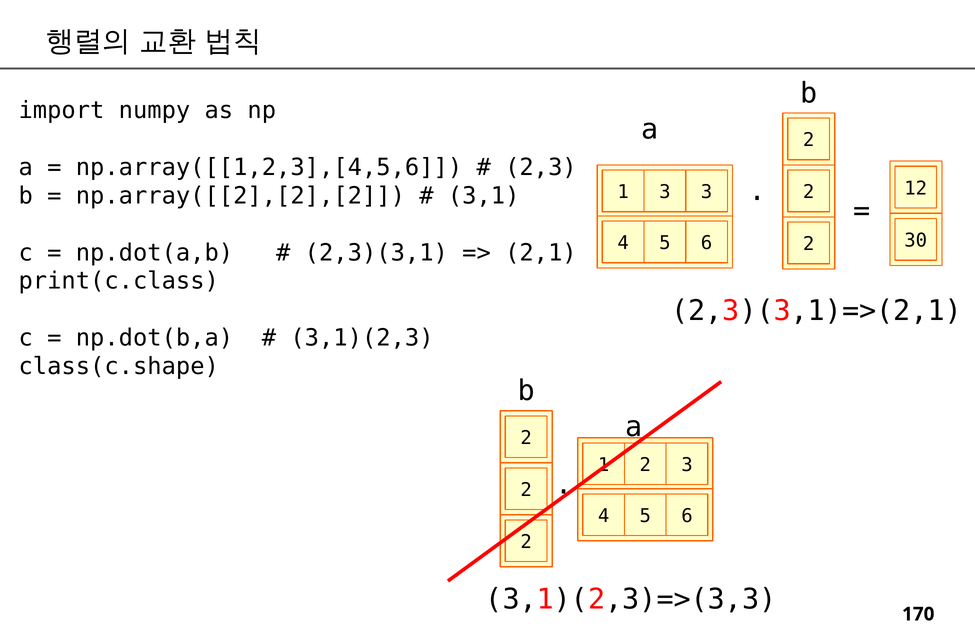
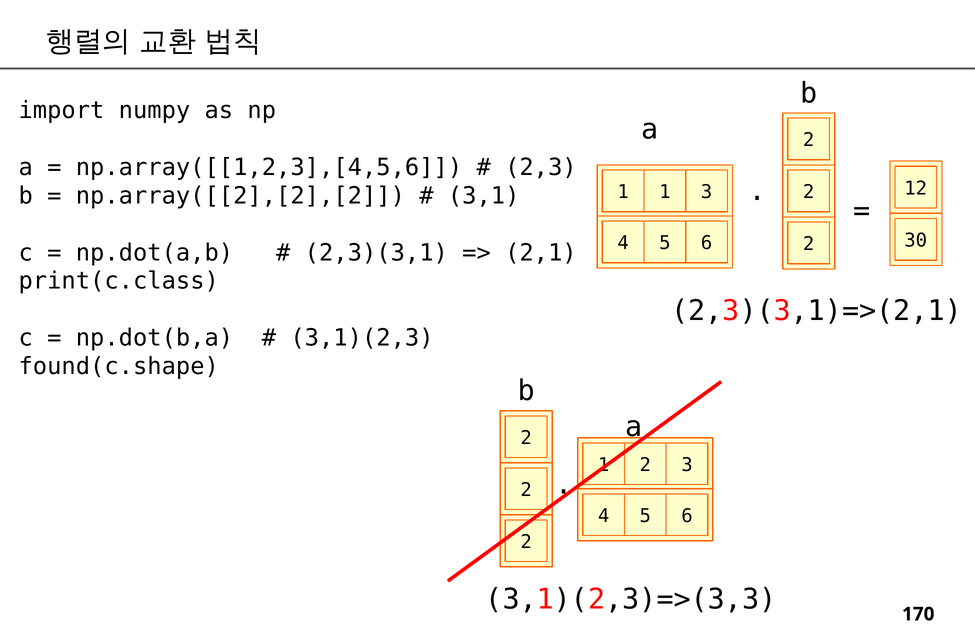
1 3: 3 -> 1 (665, 192)
class(c.shape: class(c.shape -> found(c.shape (119, 367)
